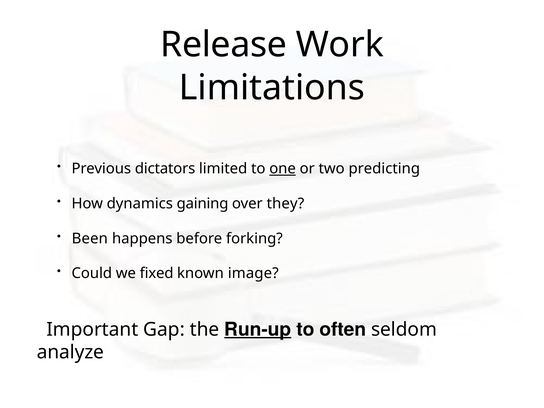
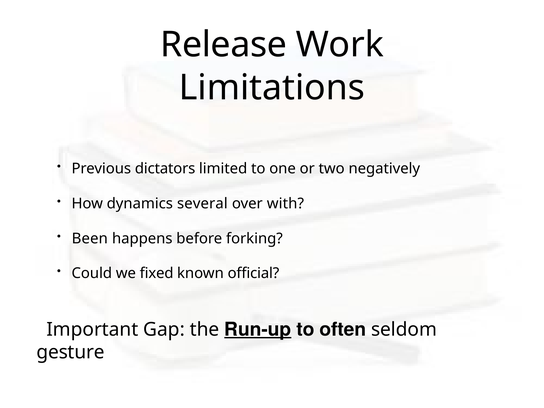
one underline: present -> none (283, 169)
predicting: predicting -> negatively (384, 169)
gaining: gaining -> several (202, 204)
they: they -> with (285, 204)
image: image -> official (253, 273)
analyze: analyze -> gesture (71, 352)
